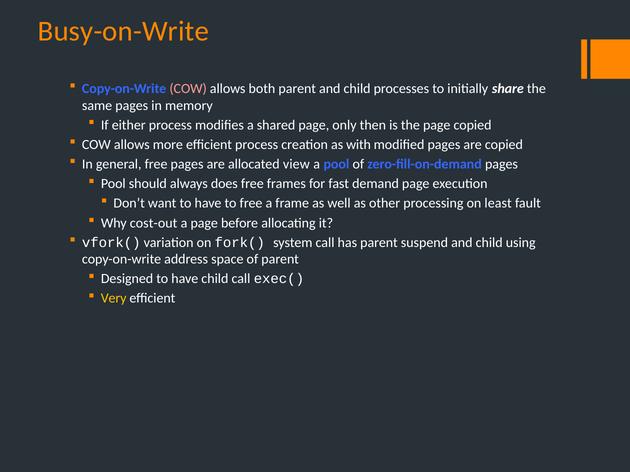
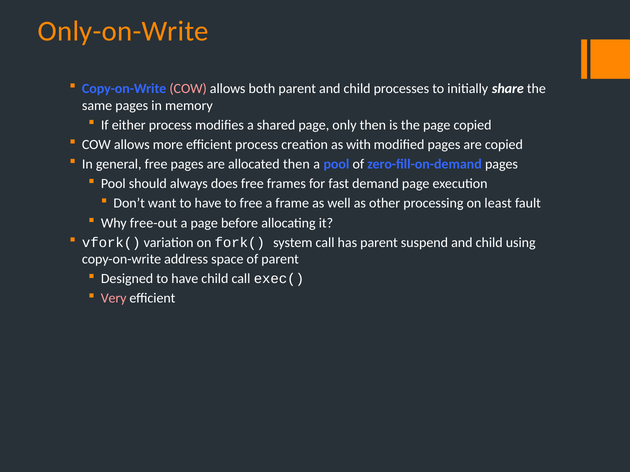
Busy-on-Write: Busy-on-Write -> Only-on-Write (123, 31)
allocated view: view -> then (296, 164)
cost-out: cost-out -> free-out (154, 223)
Very colour: yellow -> pink (114, 299)
